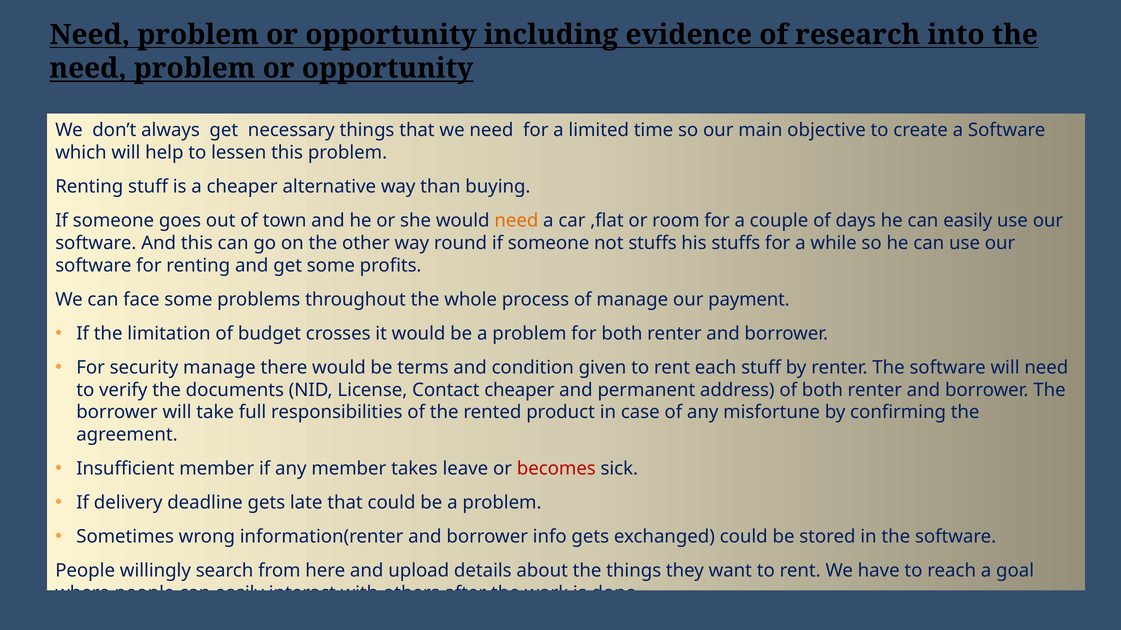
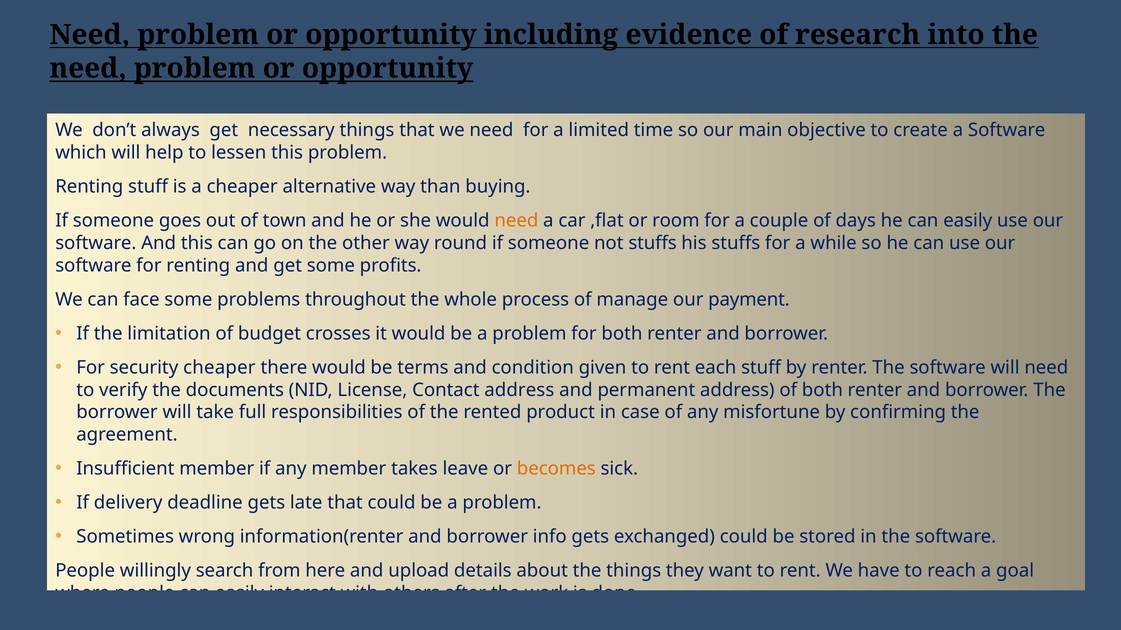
security manage: manage -> cheaper (219, 368)
Contact cheaper: cheaper -> address (519, 390)
becomes colour: red -> orange (556, 469)
